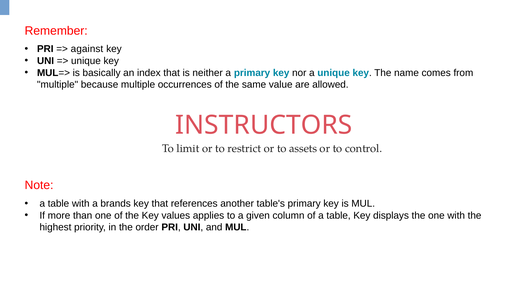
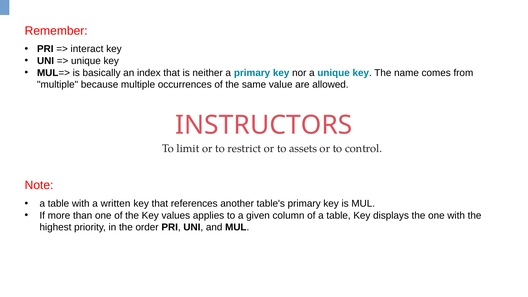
against: against -> interact (87, 49)
brands: brands -> written (116, 204)
